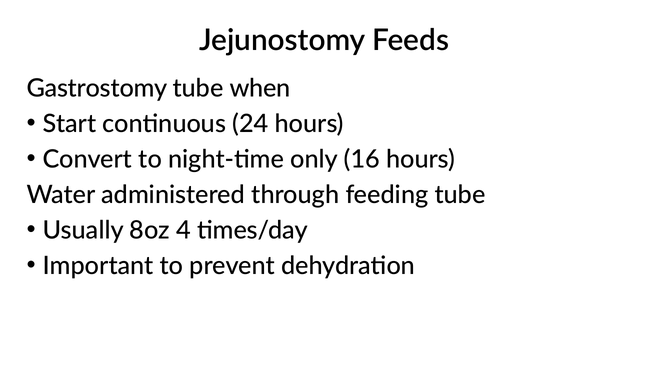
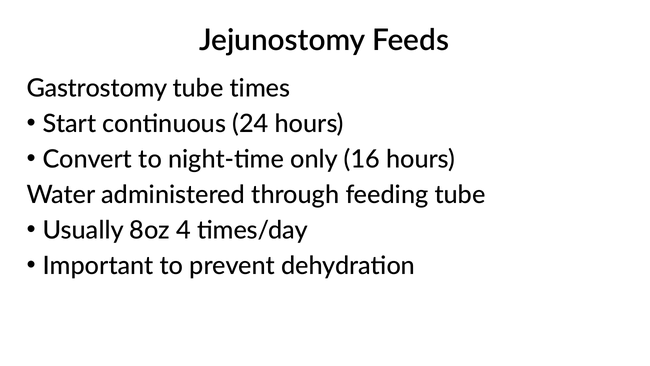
when: when -> times (260, 88)
